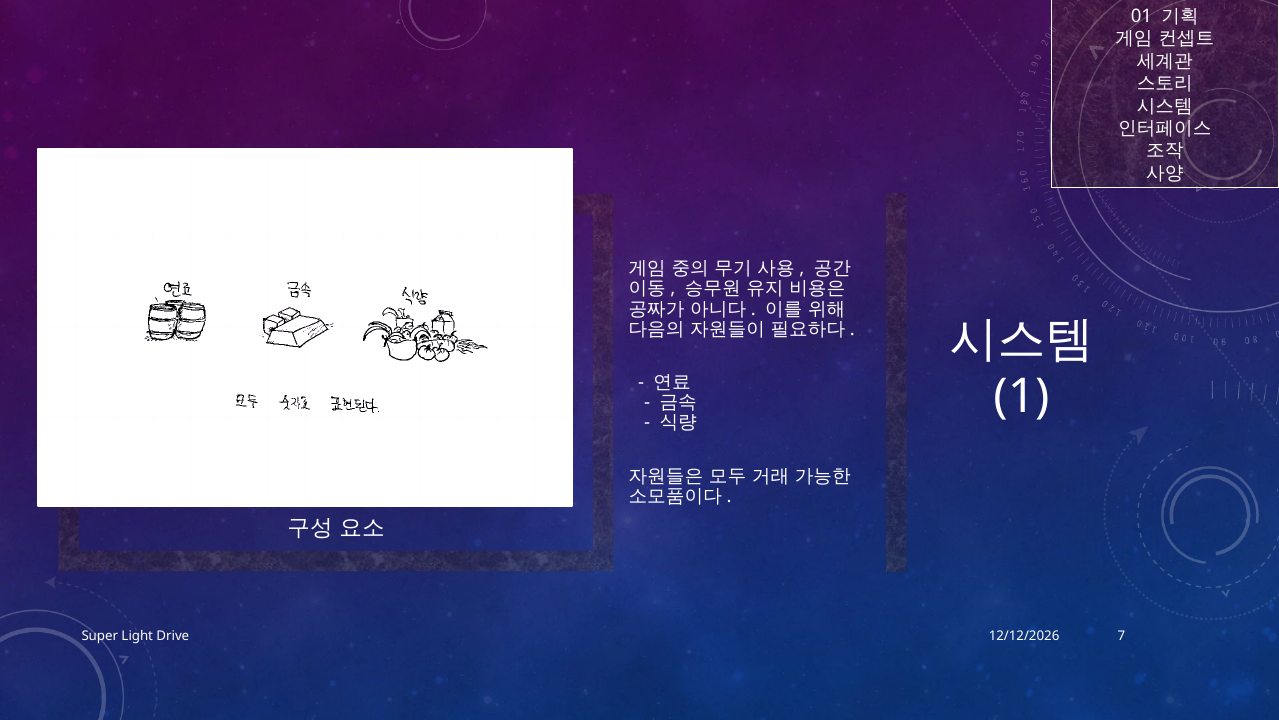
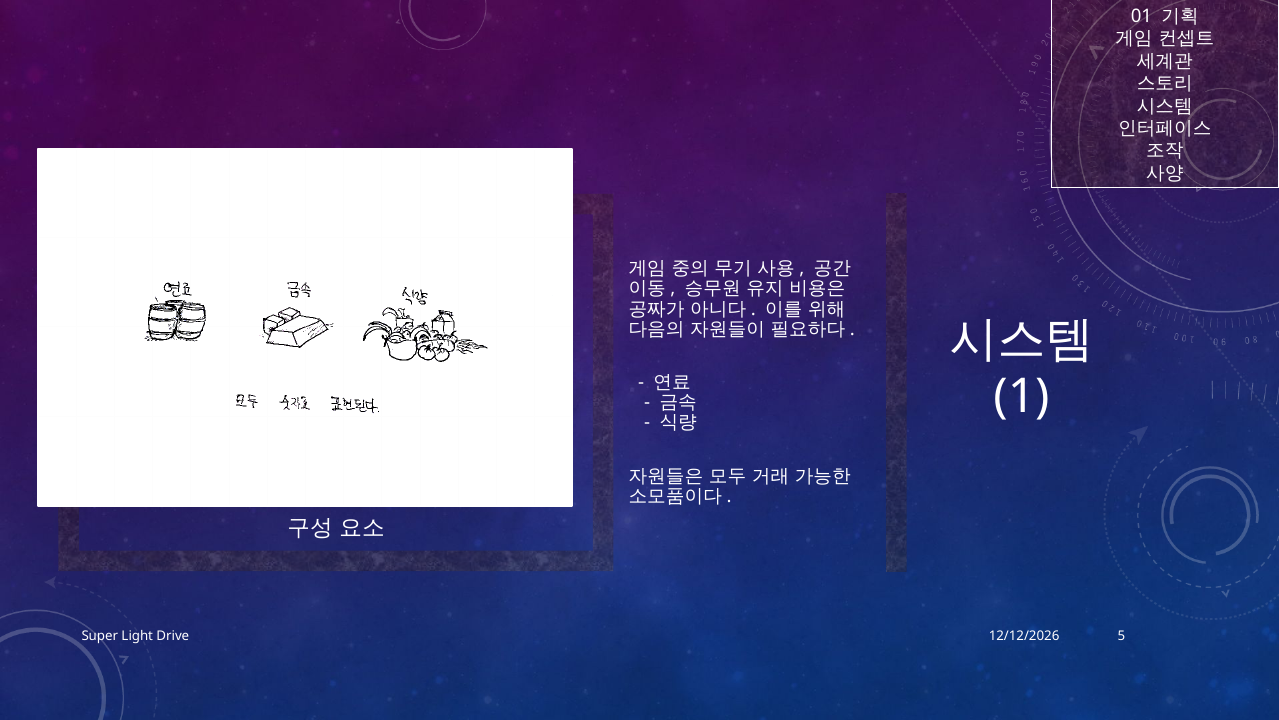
7: 7 -> 5 (1121, 636)
